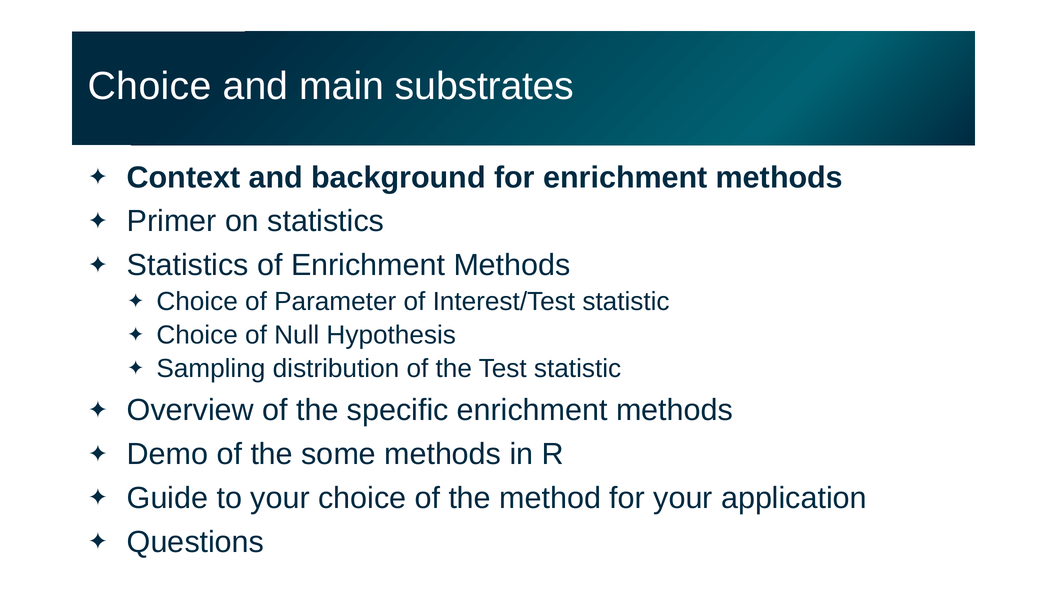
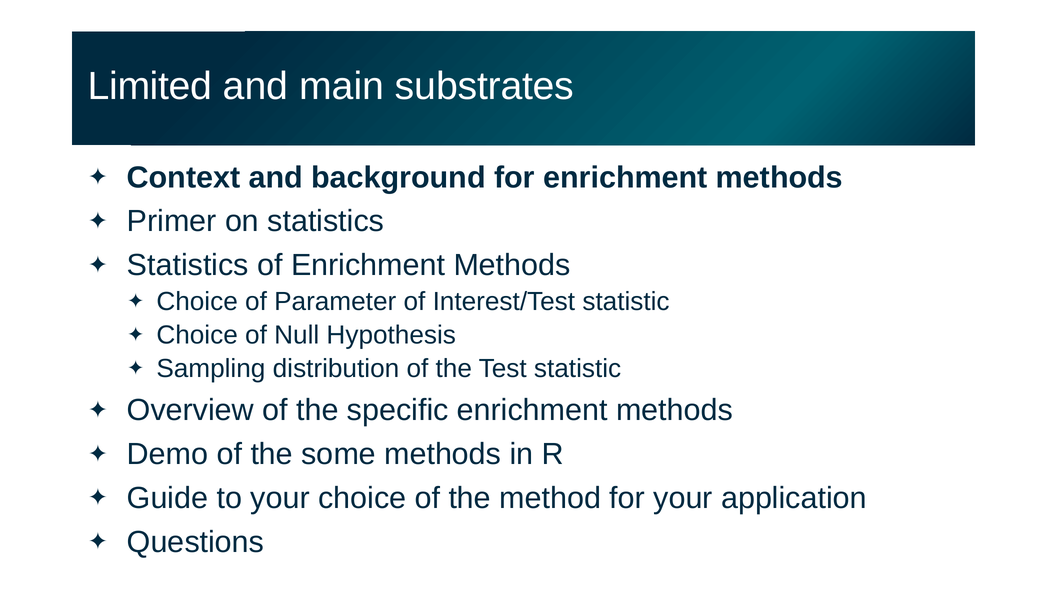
Choice: Choice -> Limited (150, 86)
